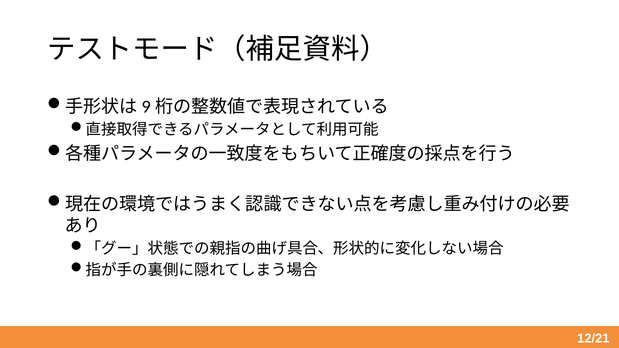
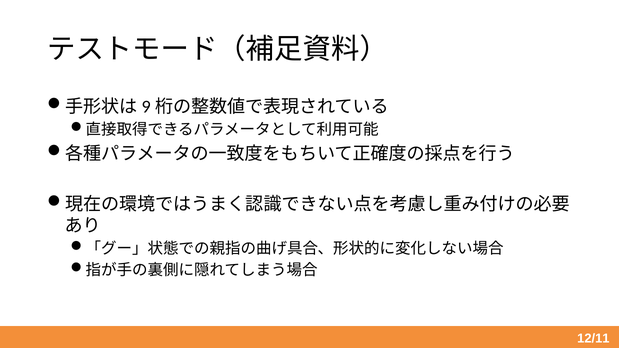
12/21: 12/21 -> 12/11 (593, 339)
